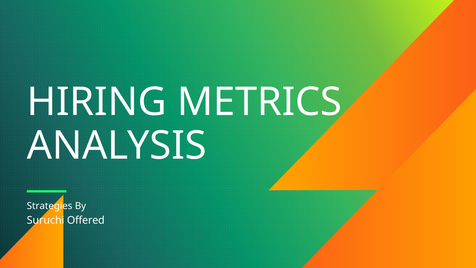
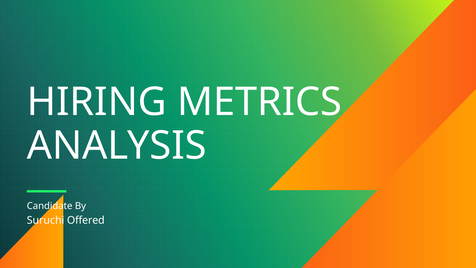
Strategies: Strategies -> Candidate (50, 206)
